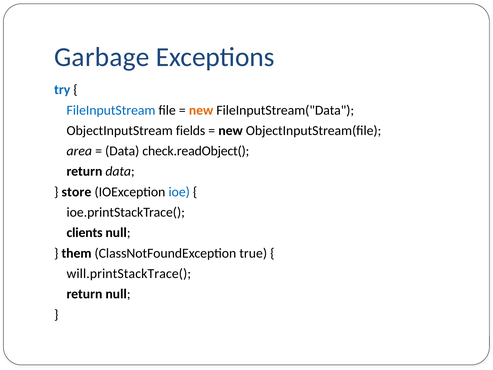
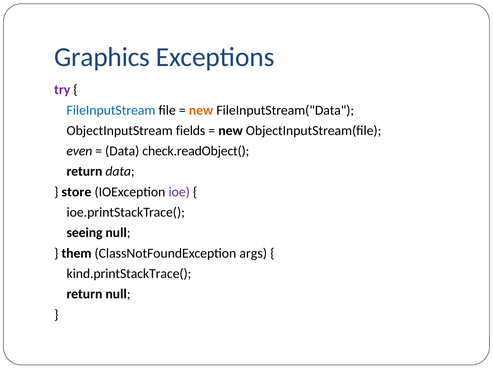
Garbage: Garbage -> Graphics (102, 57)
try colour: blue -> purple (62, 90)
area: area -> even (79, 151)
ioe colour: blue -> purple (179, 192)
clients: clients -> seeing (85, 233)
true: true -> args (253, 253)
will.printStackTrace(: will.printStackTrace( -> kind.printStackTrace( (129, 273)
